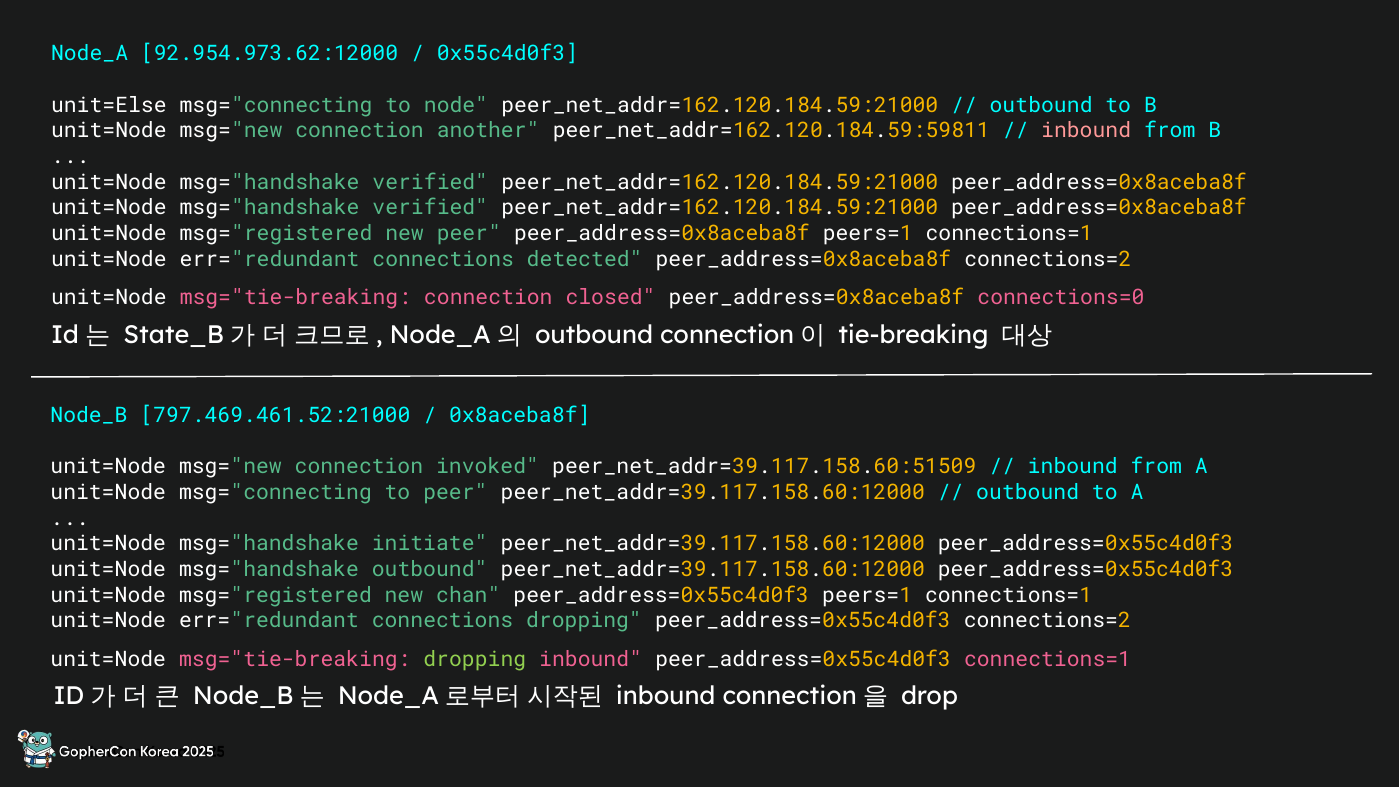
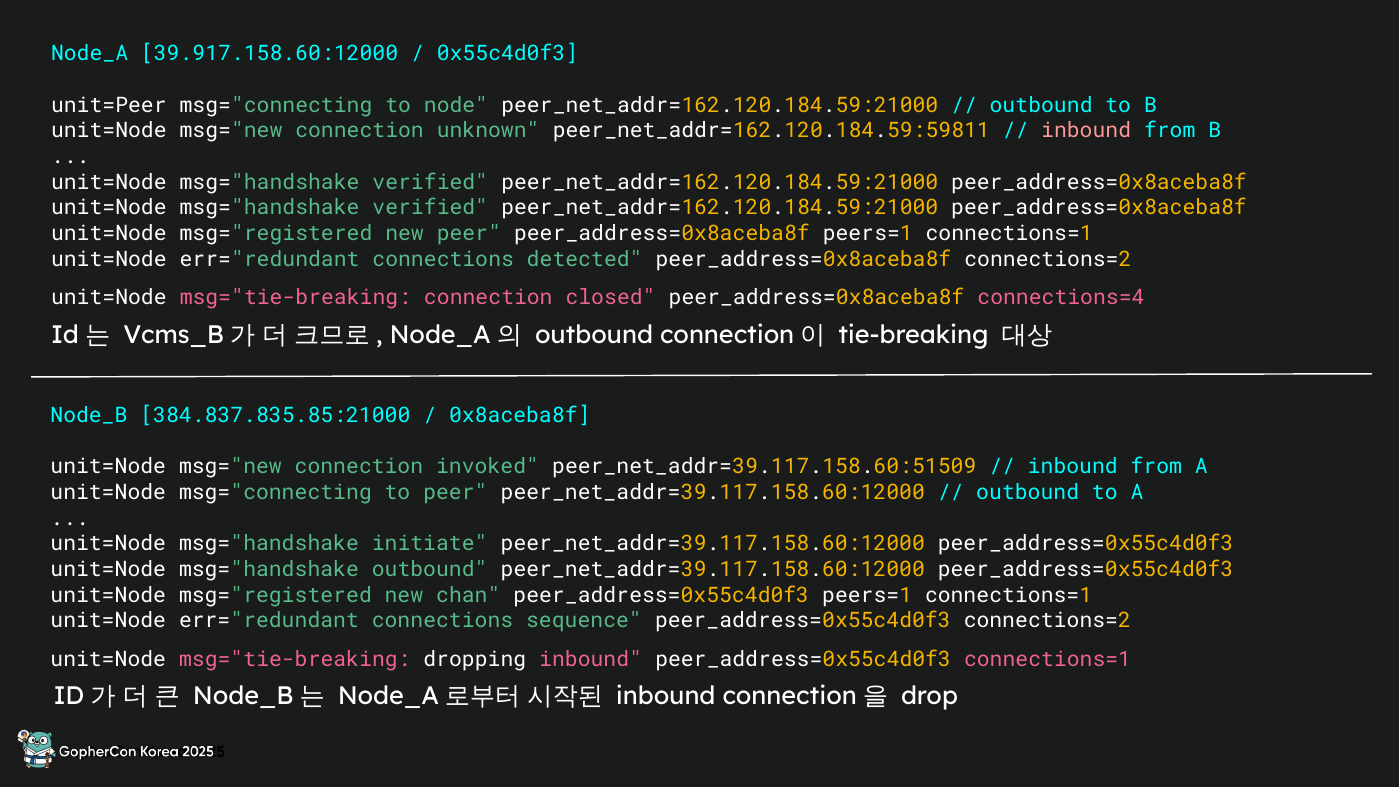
92.954.973.62:12000: 92.954.973.62:12000 -> 39.917.158.60:12000 (270, 54)
unit=Else: unit=Else -> unit=Peer (109, 105)
another: another -> unknown (488, 131)
connections=0: connections=0 -> connections=4 (1061, 297)
State_B: State_B -> Vcms_B (174, 335)
797.469.461.52:21000: 797.469.461.52:21000 -> 384.837.835.85:21000 (275, 415)
connections dropping: dropping -> sequence (584, 621)
dropping colour: light green -> white (475, 659)
